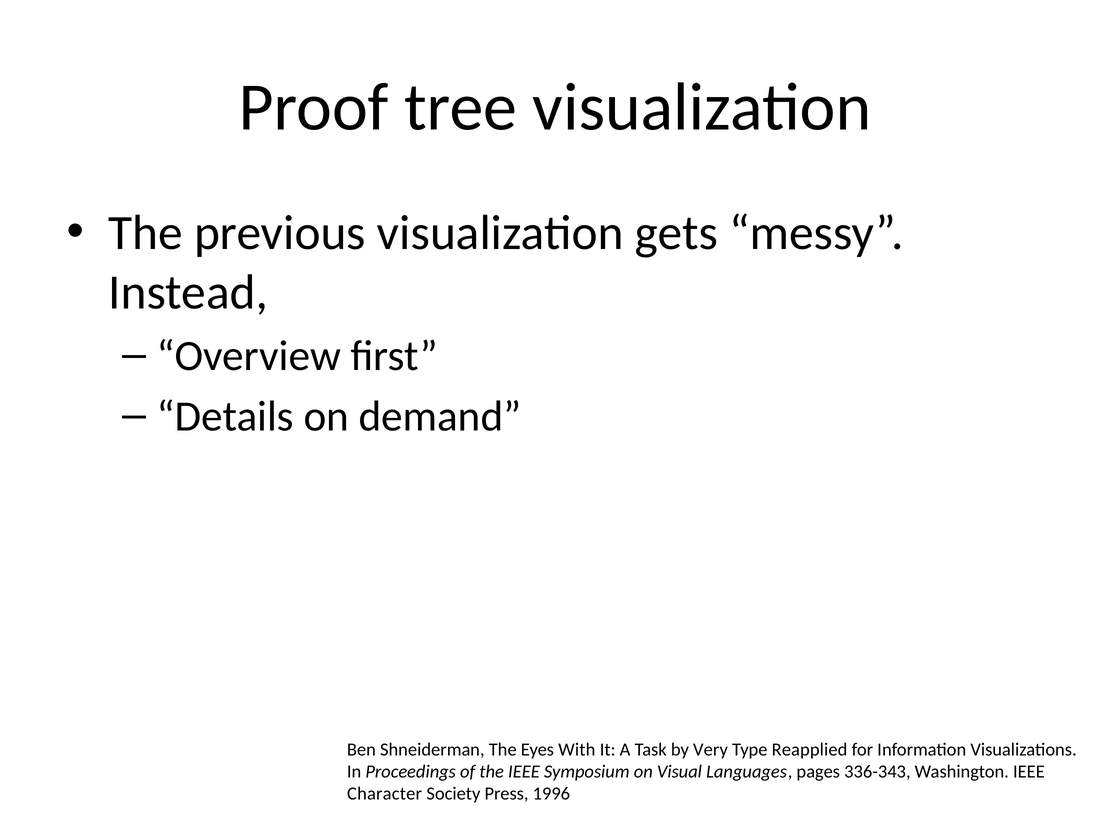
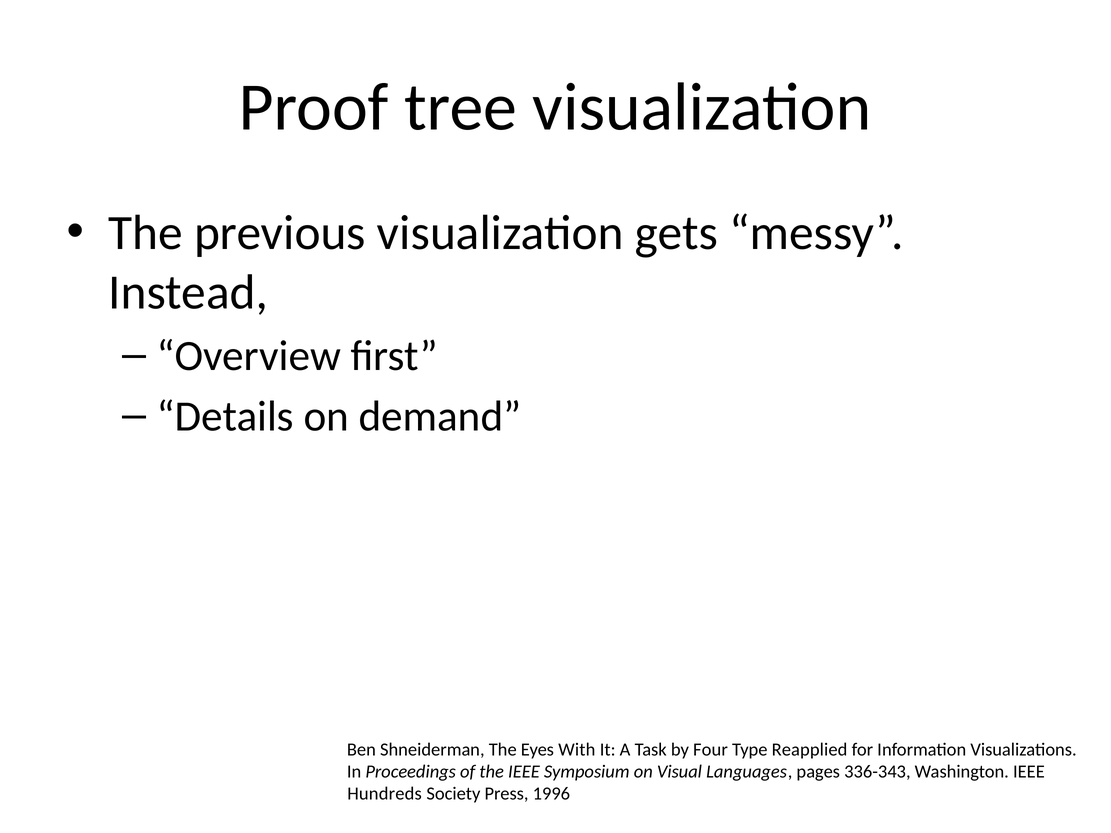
Very: Very -> Four (710, 750)
Character: Character -> Hundreds (385, 794)
